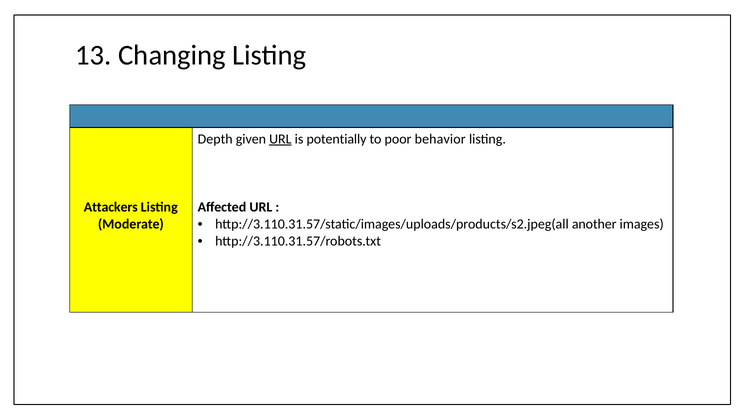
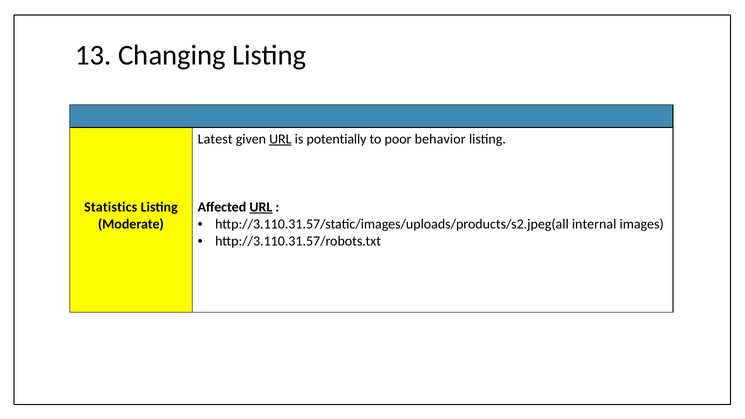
Depth: Depth -> Latest (215, 139)
Attackers: Attackers -> Statistics (111, 207)
URL underline: none -> present (261, 207)
another: another -> internal (594, 224)
